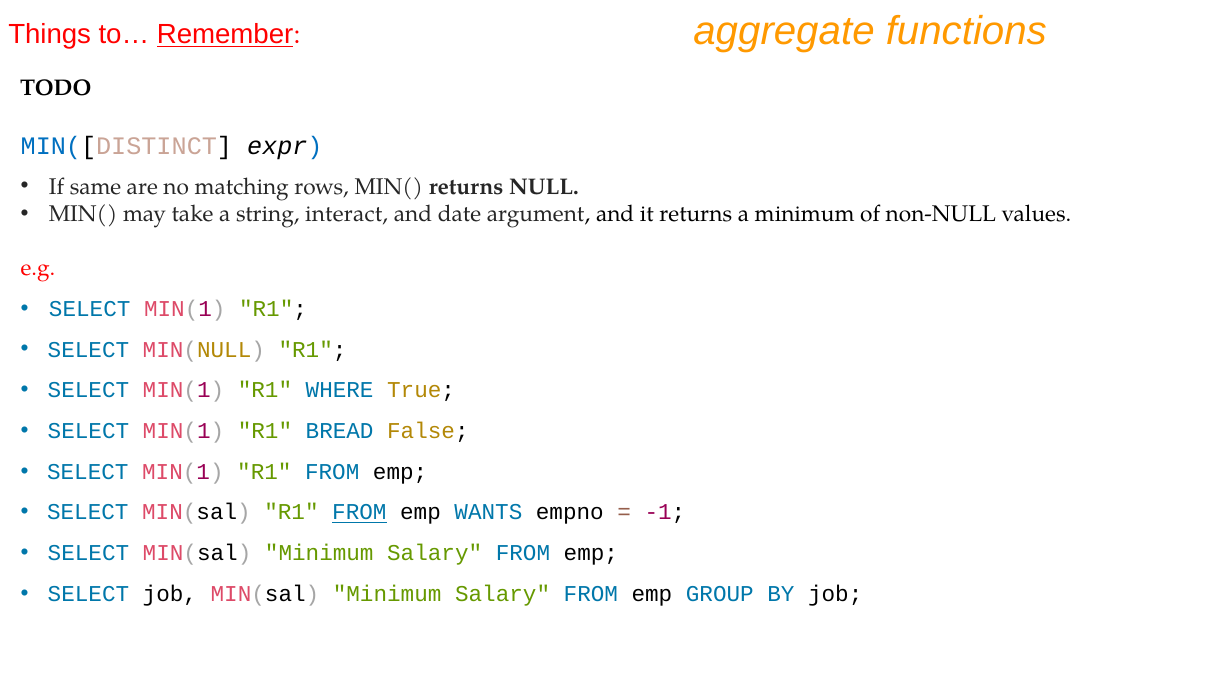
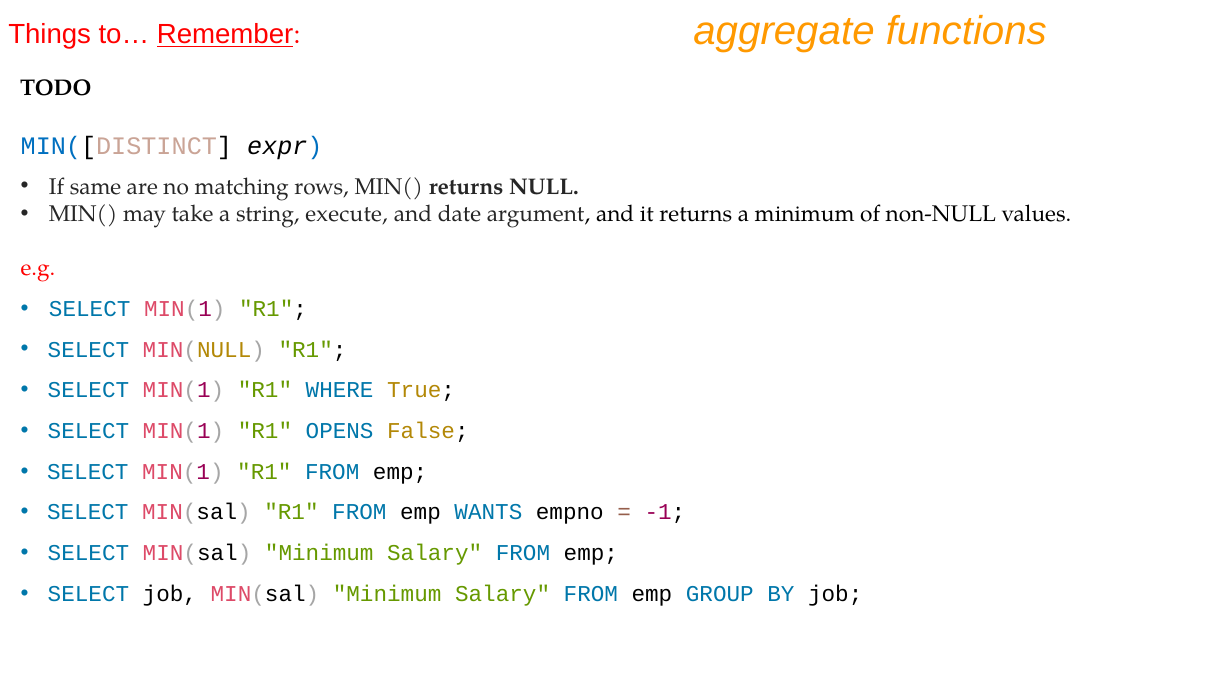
interact: interact -> execute (347, 214)
BREAD: BREAD -> OPENS (340, 431)
FROM underline: present -> none (359, 512)
